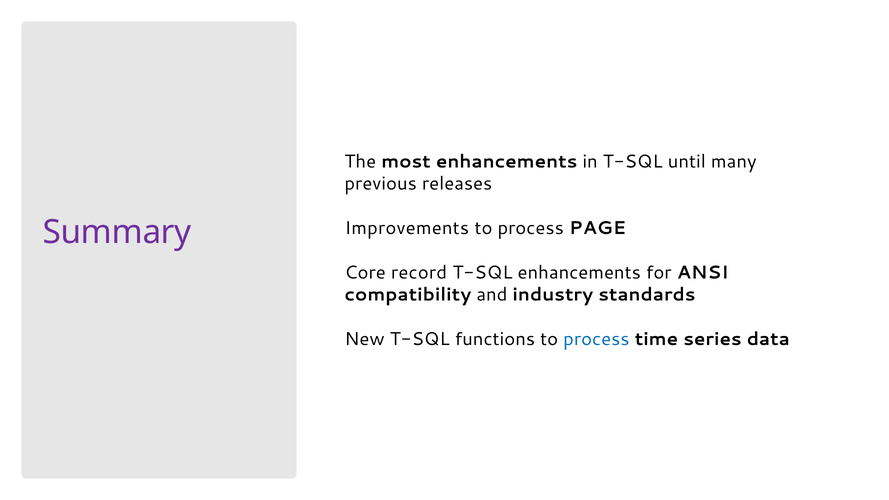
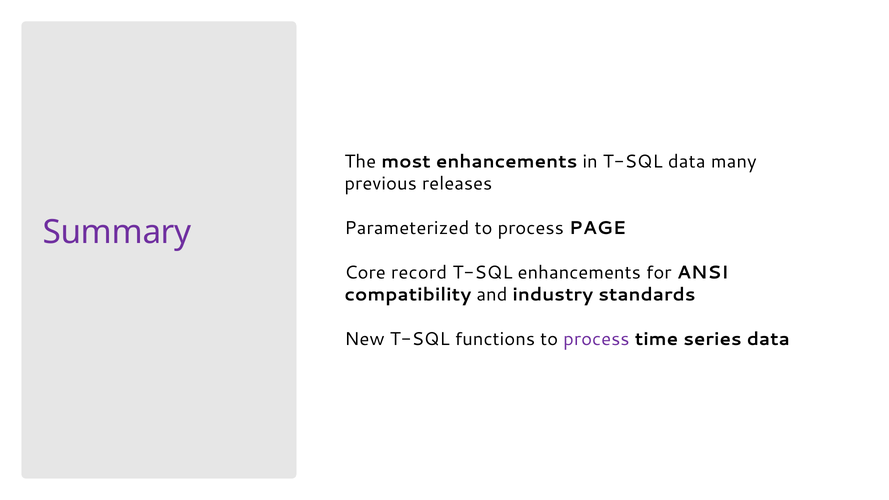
until: until -> data (687, 161)
Improvements: Improvements -> Parameterized (407, 228)
process colour: blue -> purple (596, 339)
